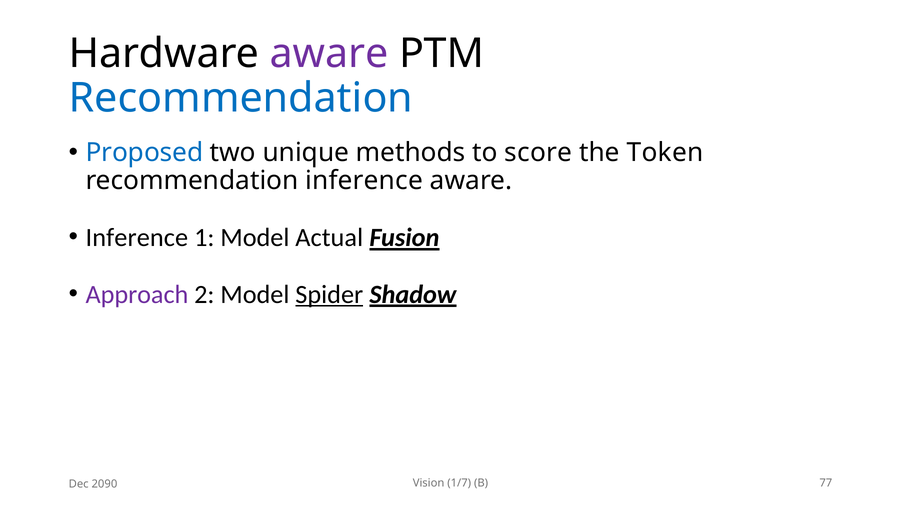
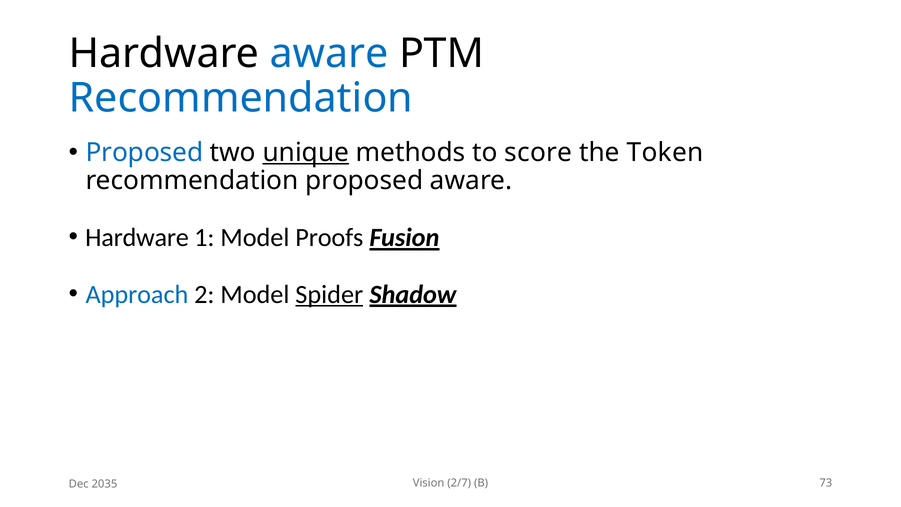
aware colour: purple -> blue (329, 53)
unique underline: none -> present (306, 152)
recommendation inference: inference -> proposed (364, 181)
Inference: Inference -> Hardware (137, 238)
Actual: Actual -> Proofs (329, 238)
Approach colour: purple -> blue (137, 294)
1/7: 1/7 -> 2/7 (459, 483)
77: 77 -> 73 (826, 483)
2090: 2090 -> 2035 (104, 484)
